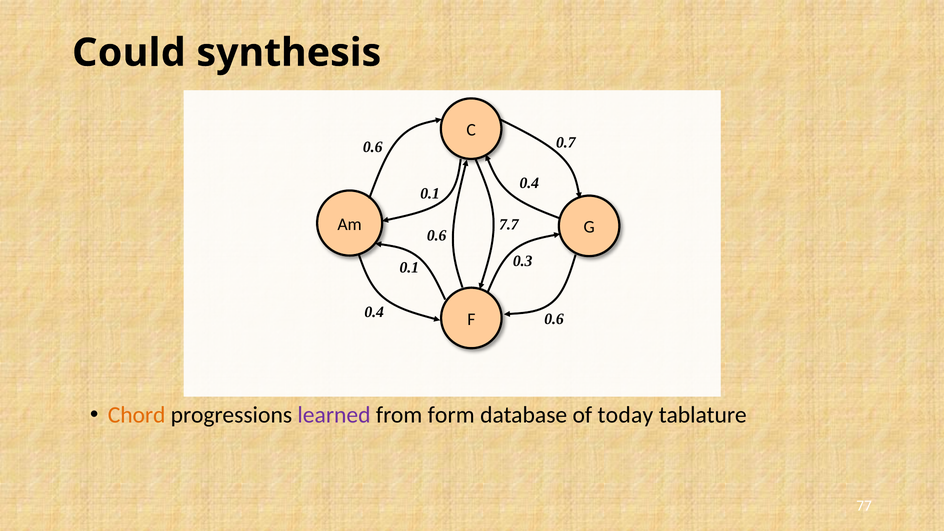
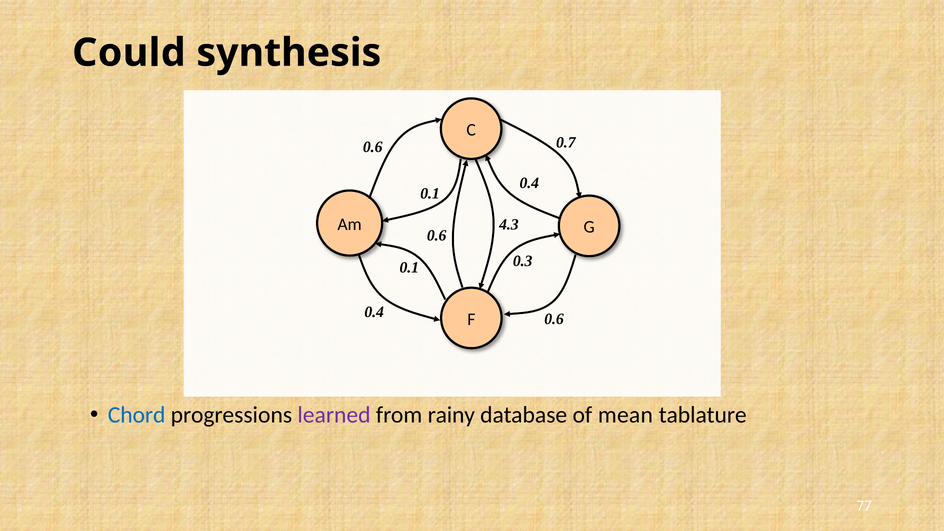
7.7: 7.7 -> 4.3 (509, 225)
Chord colour: orange -> blue (137, 415)
form: form -> rainy (451, 415)
today: today -> mean (625, 415)
